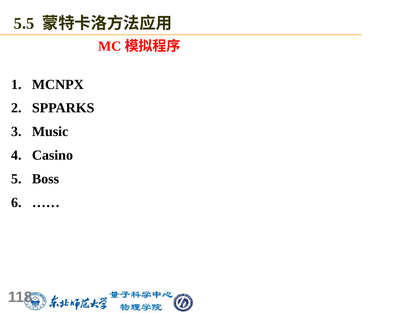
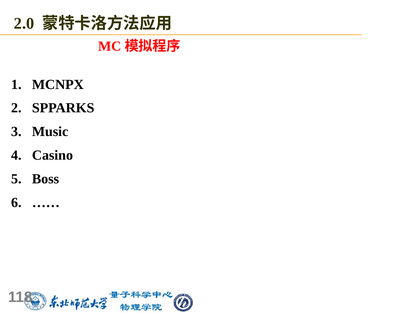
5.5: 5.5 -> 2.0 (24, 23)
